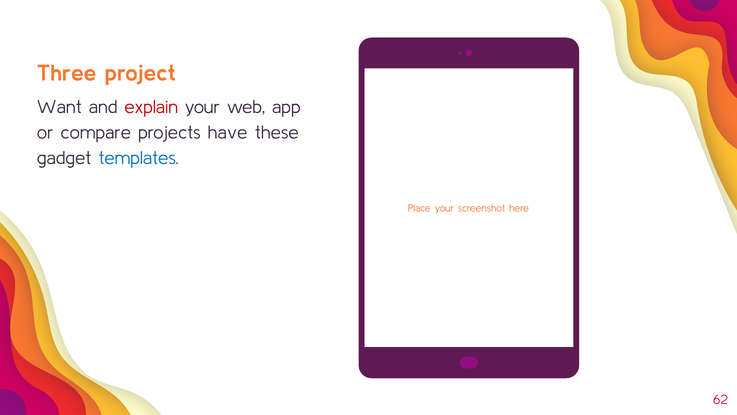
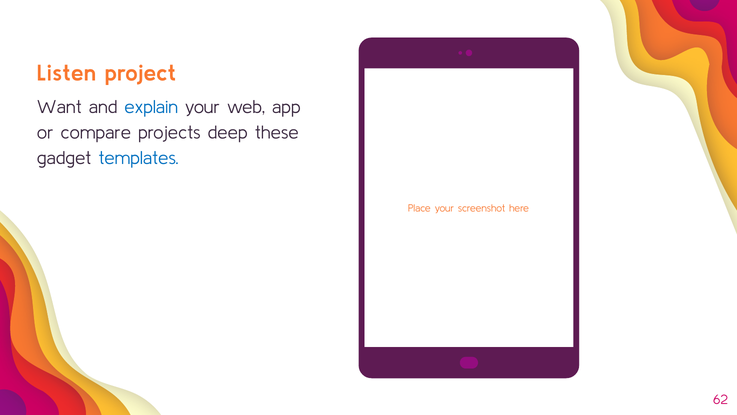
Three: Three -> Listen (66, 73)
explain colour: red -> blue (151, 107)
have: have -> deep (228, 132)
